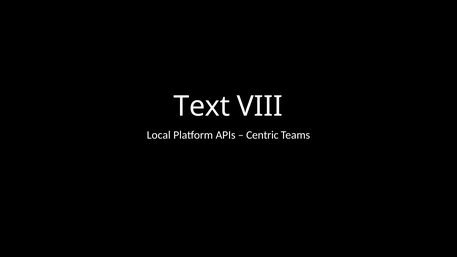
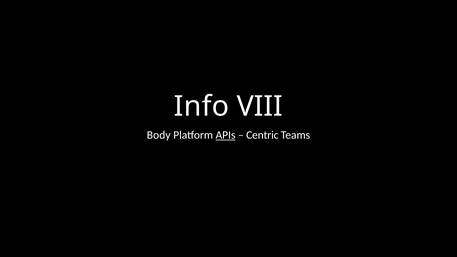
Text: Text -> Info (202, 106)
Local: Local -> Body (159, 135)
APIs underline: none -> present (226, 135)
